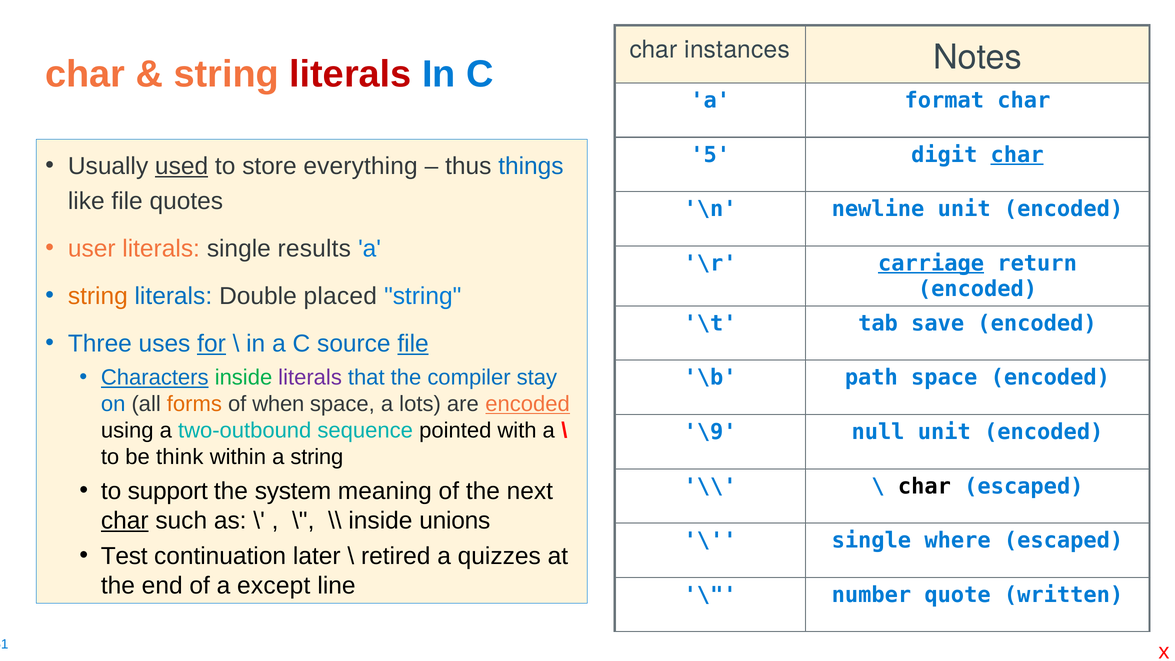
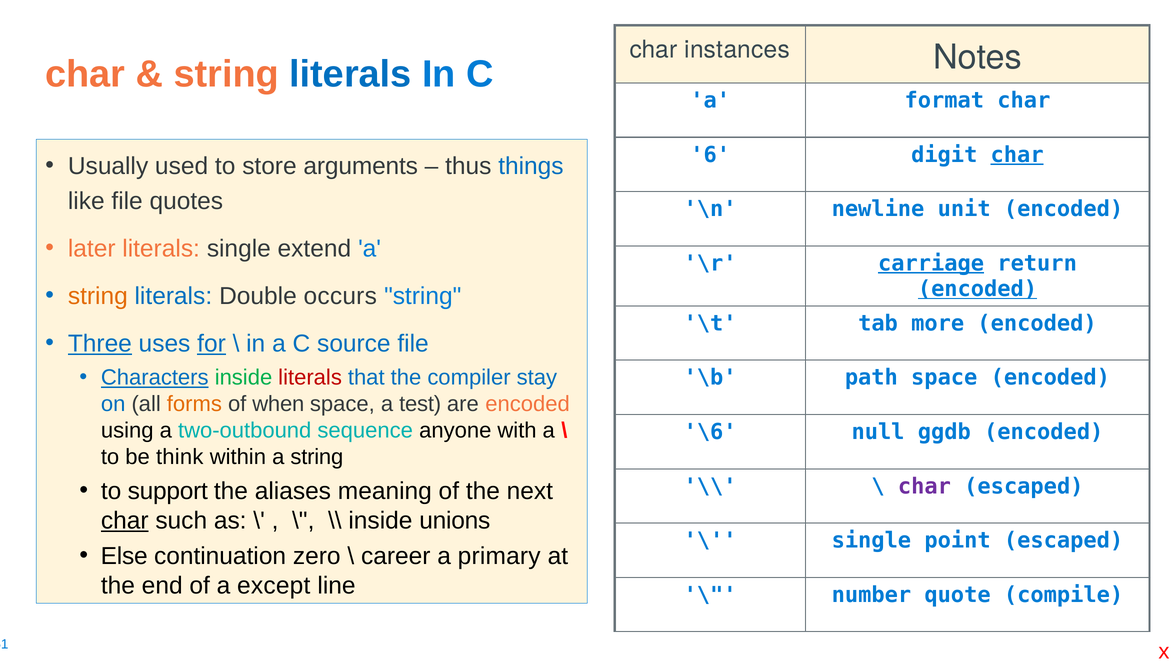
literals colour: red -> blue (350, 74)
5: 5 -> 6 (710, 155)
used underline: present -> none (182, 166)
everything: everything -> arguments (361, 166)
user: user -> later (92, 249)
results: results -> extend (314, 249)
encoded underline: none -> present (978, 289)
placed: placed -> occurs (340, 296)
save: save -> more (938, 323)
Three underline: none -> present (100, 344)
file underline: present -> none (413, 344)
literals colour: purple -> red (310, 378)
lots: lots -> test (420, 404)
encoded underline: present -> none (528, 404)
pointed: pointed -> anyone (455, 430)
\9: \9 -> \6 (710, 432)
null unit: unit -> ggdb (944, 432)
char colour: black -> purple (924, 486)
system: system -> aliases (293, 491)
where: where -> point (958, 541)
Test: Test -> Else (124, 556)
later: later -> zero (317, 556)
retired: retired -> career (396, 556)
quizzes: quizzes -> primary (499, 556)
written: written -> compile (1064, 595)
